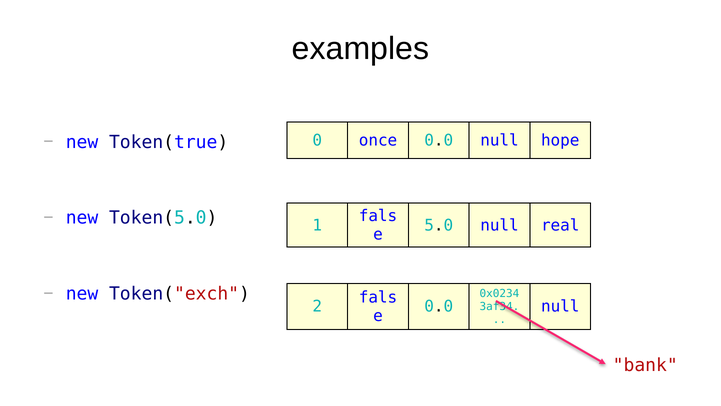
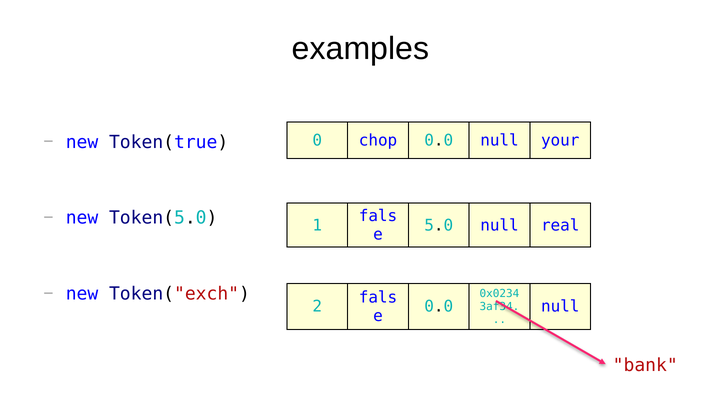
once: once -> chop (378, 140)
hope: hope -> your (560, 140)
